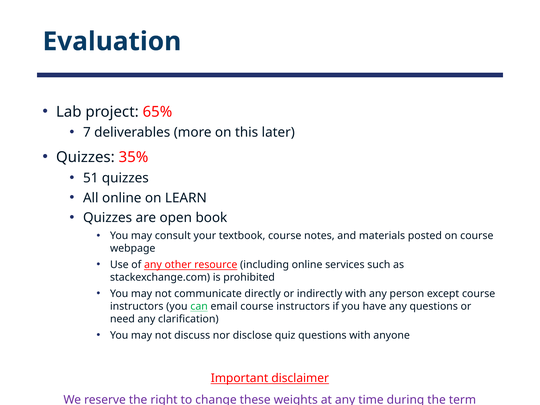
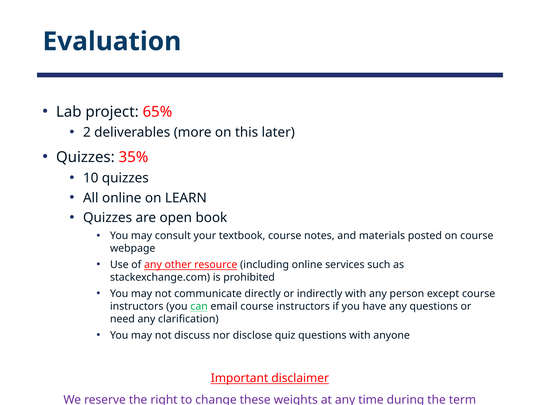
7: 7 -> 2 (87, 133)
51: 51 -> 10 (91, 178)
